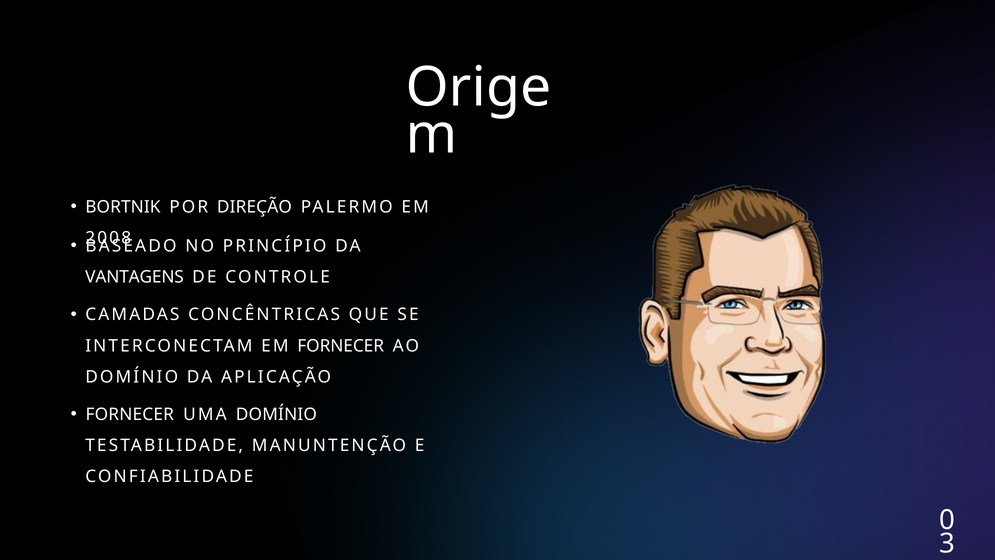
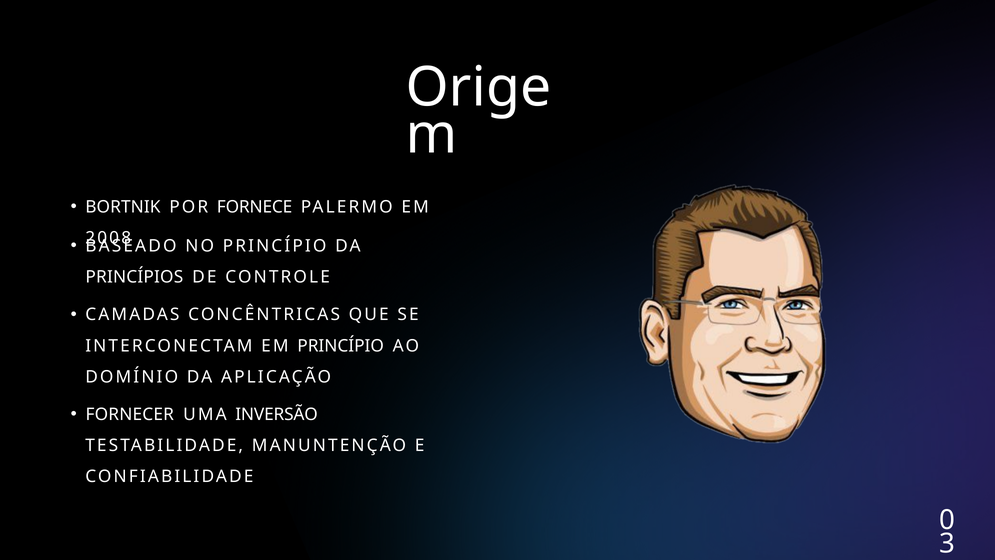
DIREÇÃO: DIREÇÃO -> FORNECE (255, 207)
VANTAGENS: VANTAGENS -> PRINCÍPIOS (134, 277)
EM FORNECER: FORNECER -> PRINCÍPIO (341, 346)
UMA DOMÍNIO: DOMÍNIO -> INVERSÃO (277, 414)
